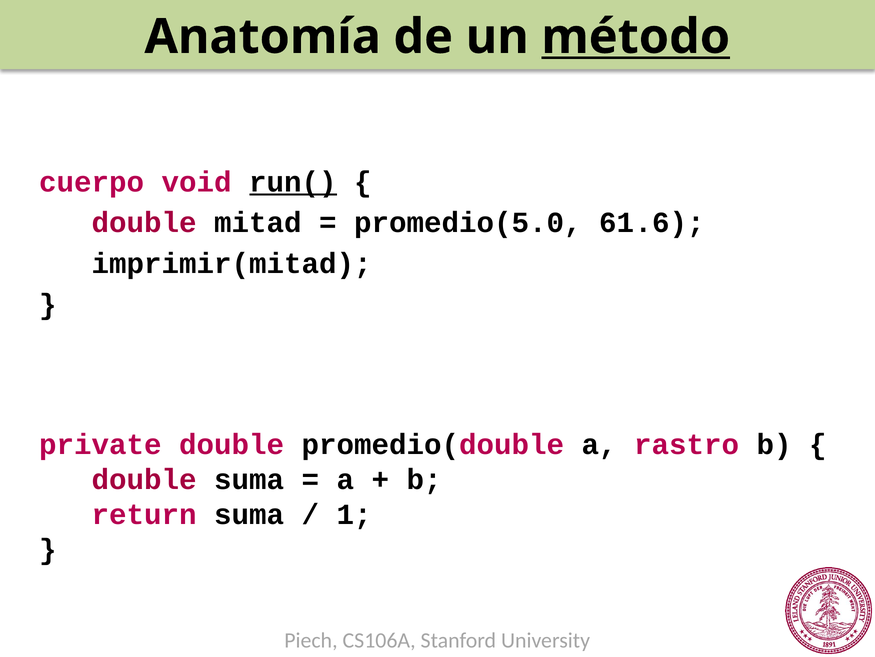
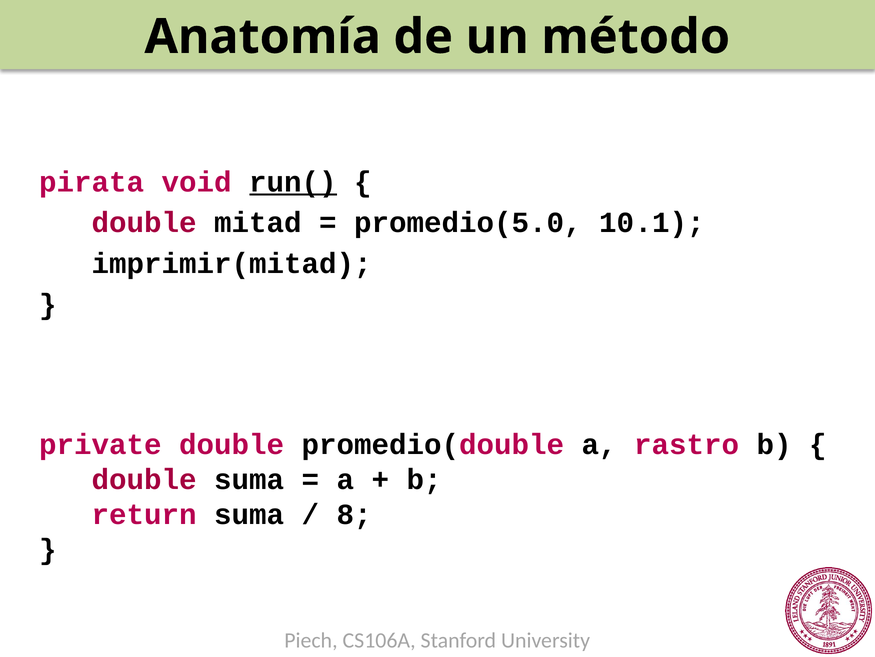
método underline: present -> none (636, 37)
cuerpo: cuerpo -> pirata (92, 182)
61.6: 61.6 -> 10.1 (652, 223)
1: 1 -> 8 (354, 514)
